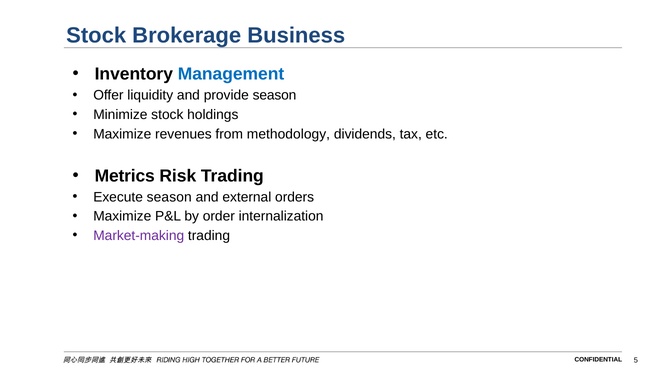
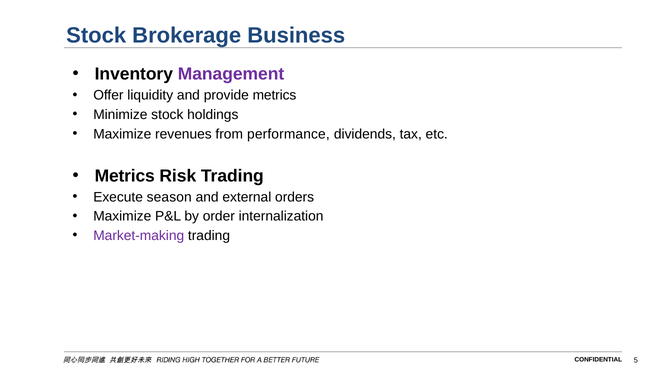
Management colour: blue -> purple (231, 74)
provide season: season -> metrics (274, 95)
methodology: methodology -> performance (288, 134)
